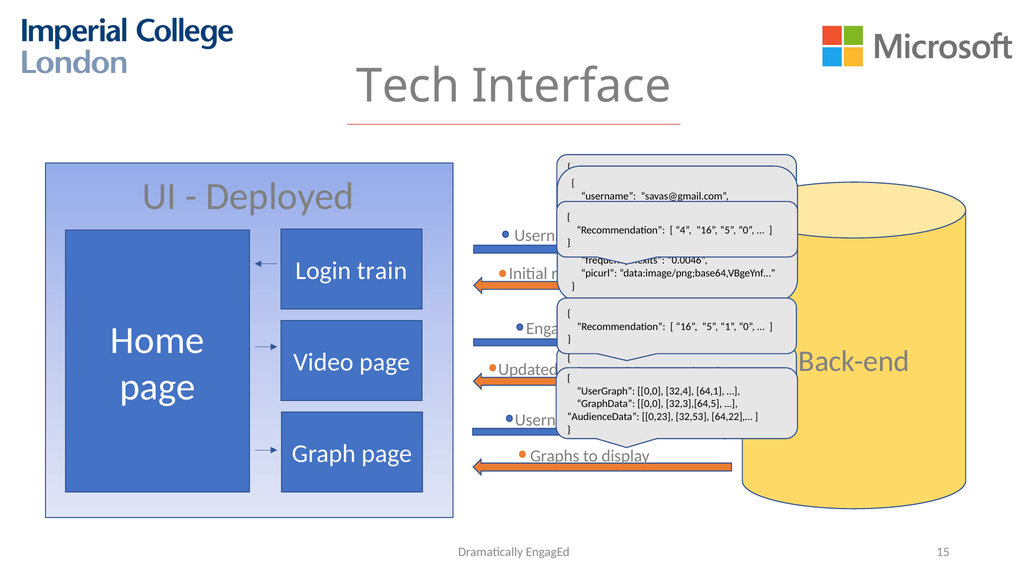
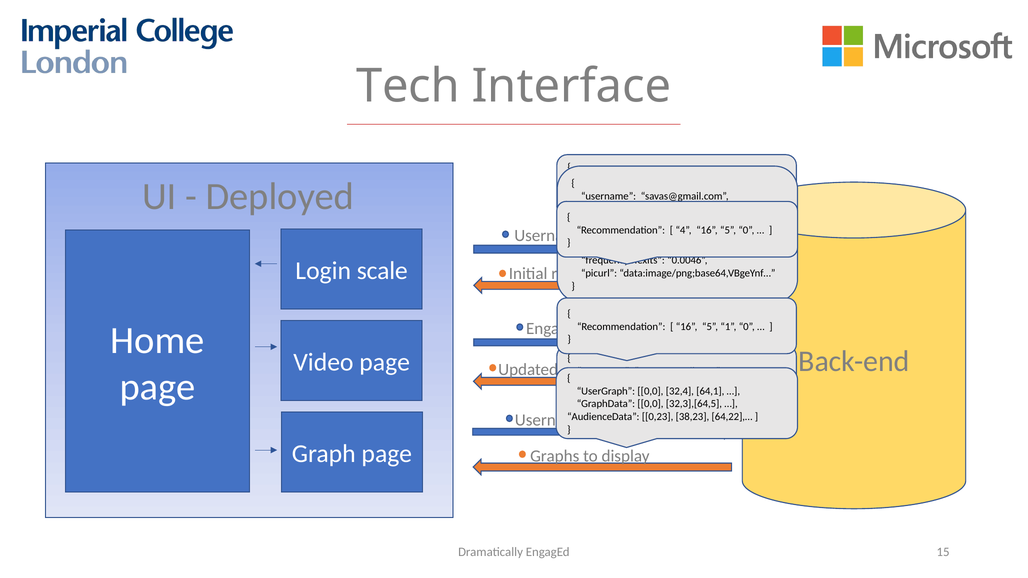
train: train -> scale (382, 271)
32,53: 32,53 -> 38,23 (692, 417)
